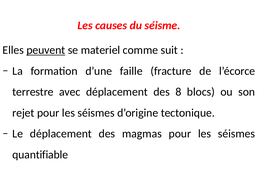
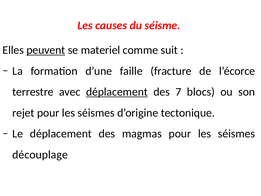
déplacement underline: none -> present (117, 92)
8: 8 -> 7 (178, 92)
quantifiable: quantifiable -> découplage (40, 154)
